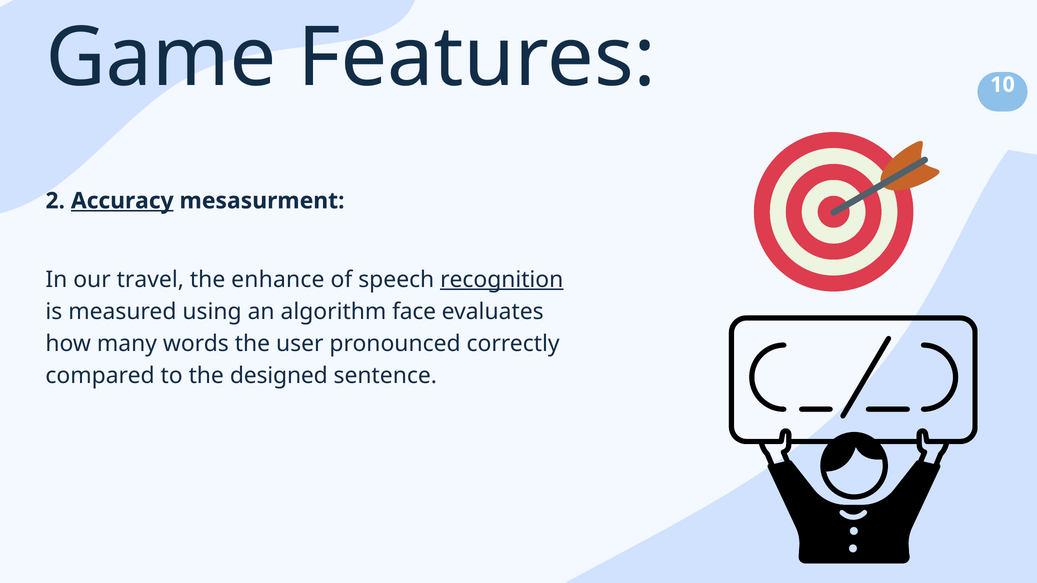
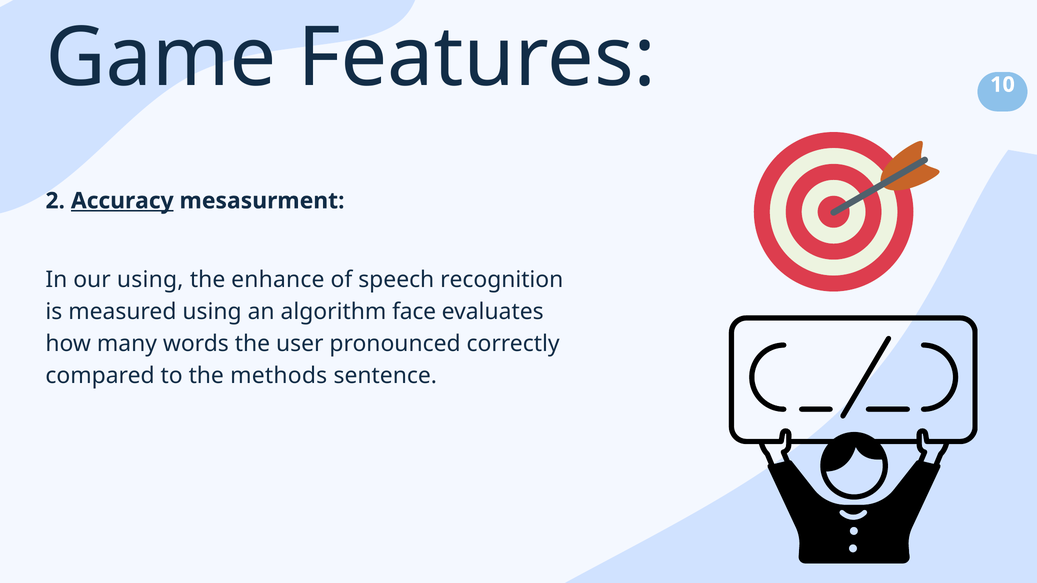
our travel: travel -> using (150, 280)
recognition underline: present -> none (502, 280)
designed: designed -> methods (279, 376)
